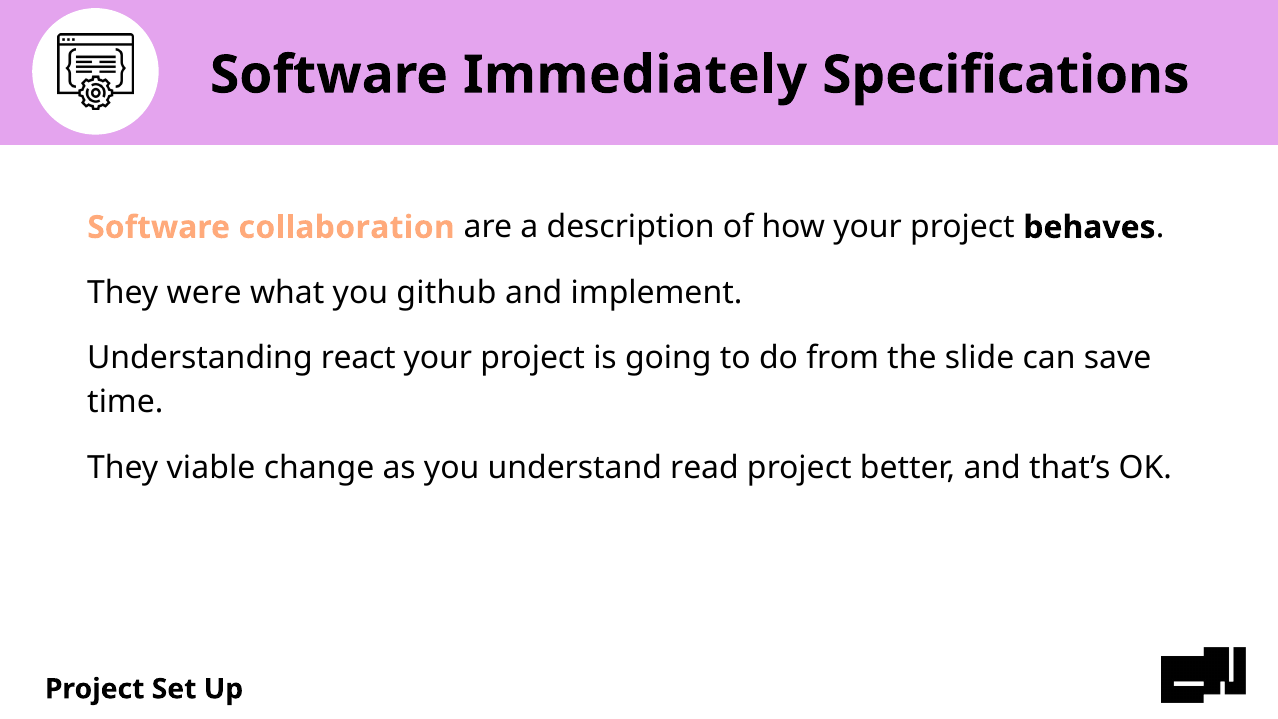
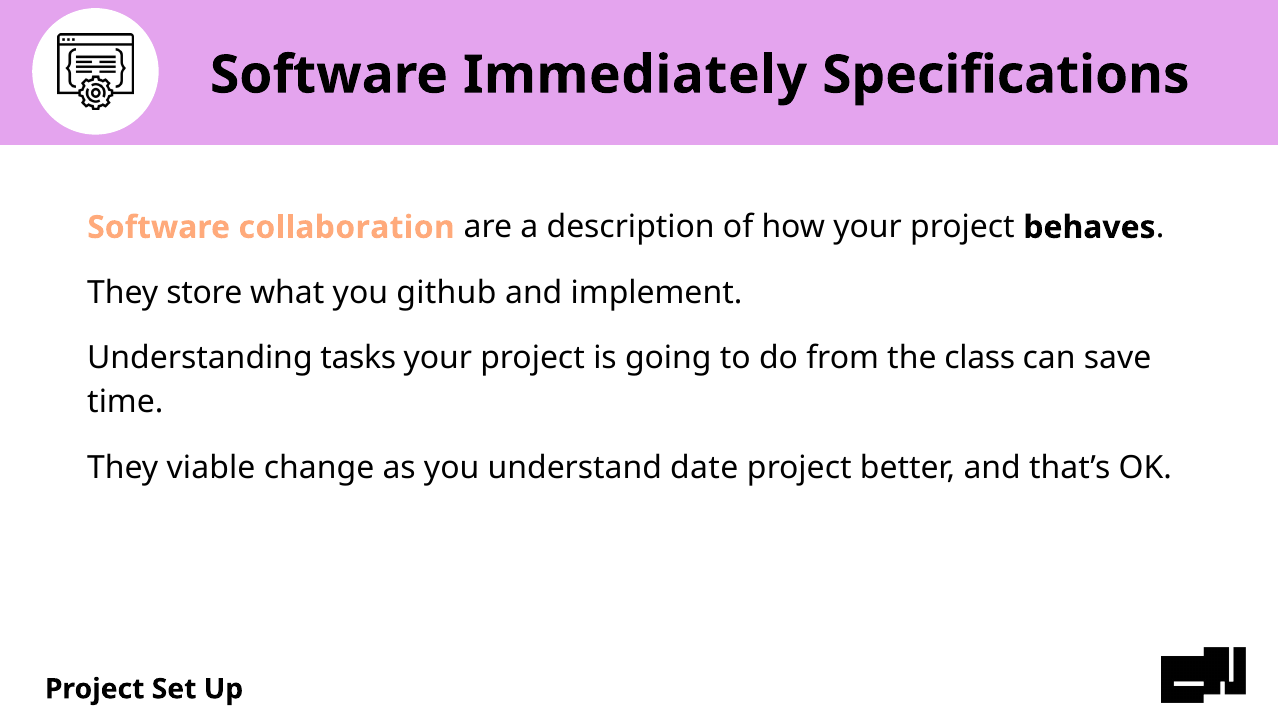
were: were -> store (204, 293)
react: react -> tasks (358, 358)
slide: slide -> class (980, 358)
read: read -> date (704, 468)
